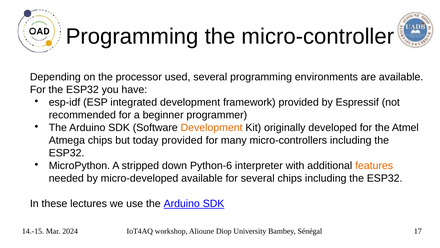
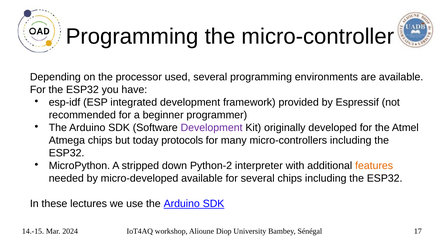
Development colour: orange -> purple (212, 127)
today provided: provided -> protocols (182, 140)
Python-6: Python-6 -> Python-2 (211, 165)
